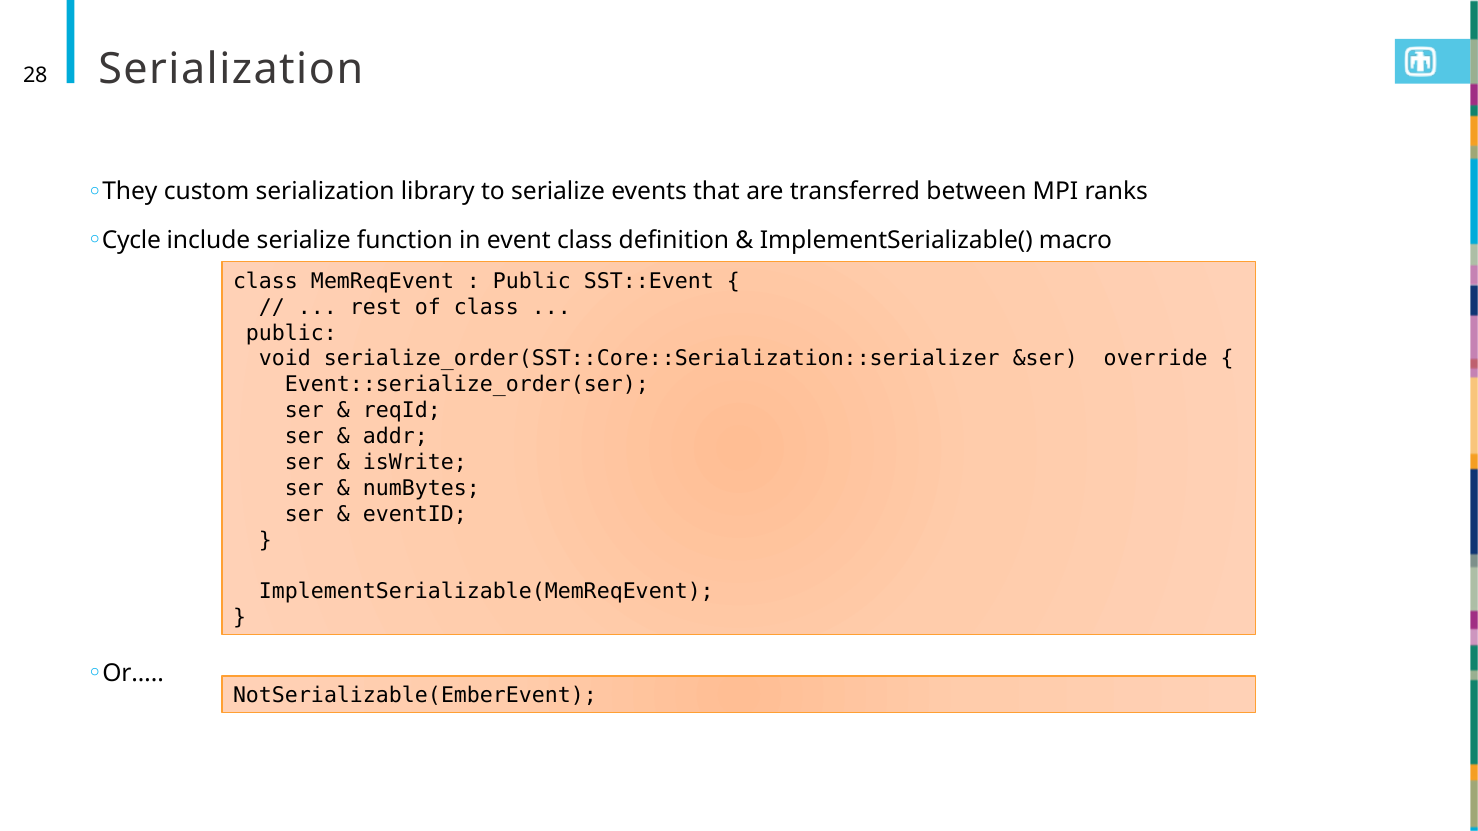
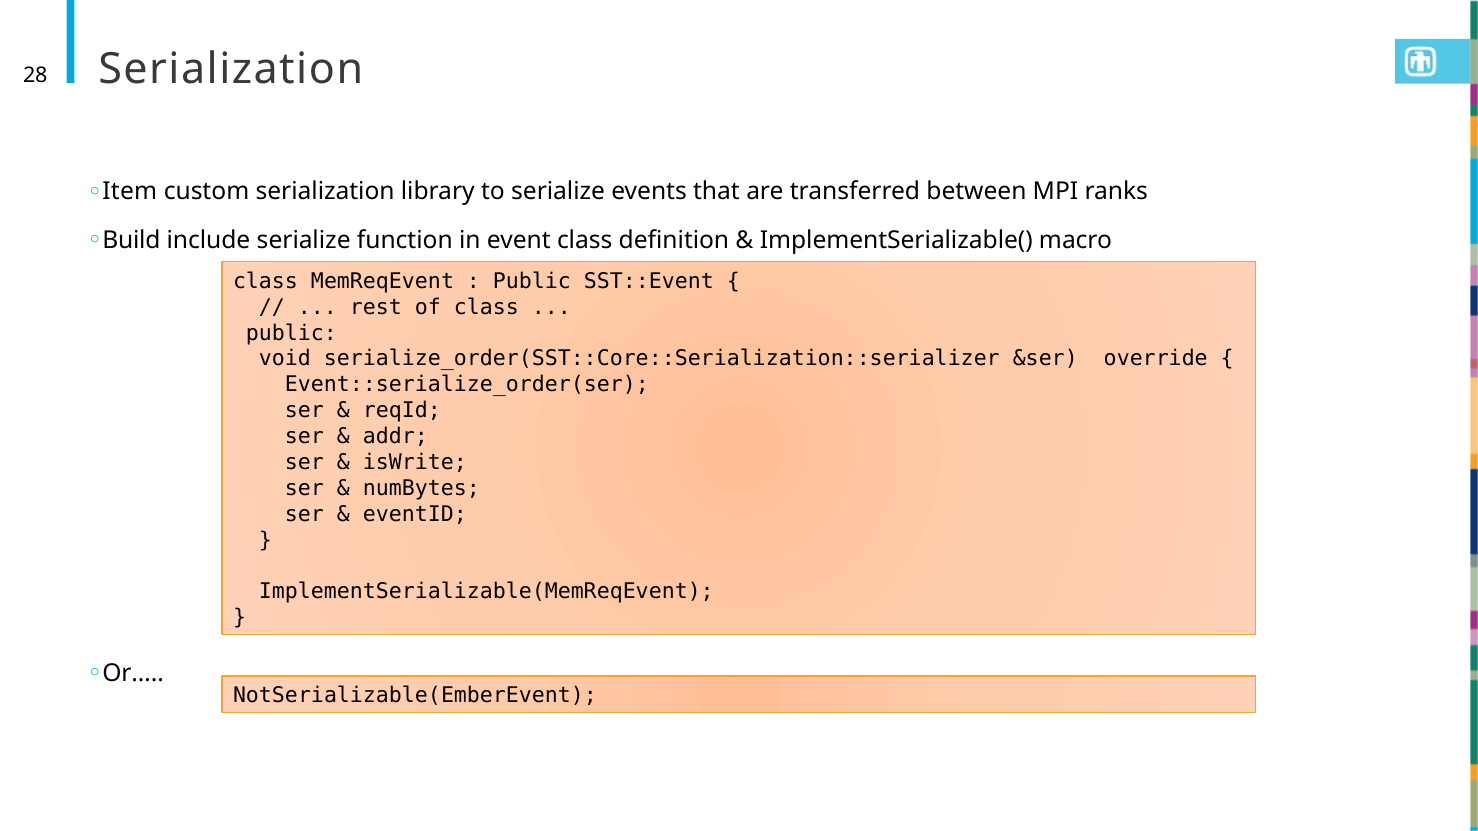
They: They -> Item (130, 192)
Cycle: Cycle -> Build (131, 240)
